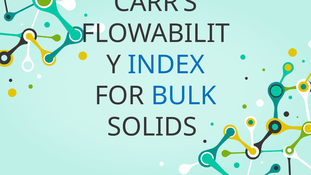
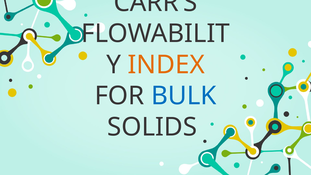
INDEX colour: blue -> orange (166, 65)
